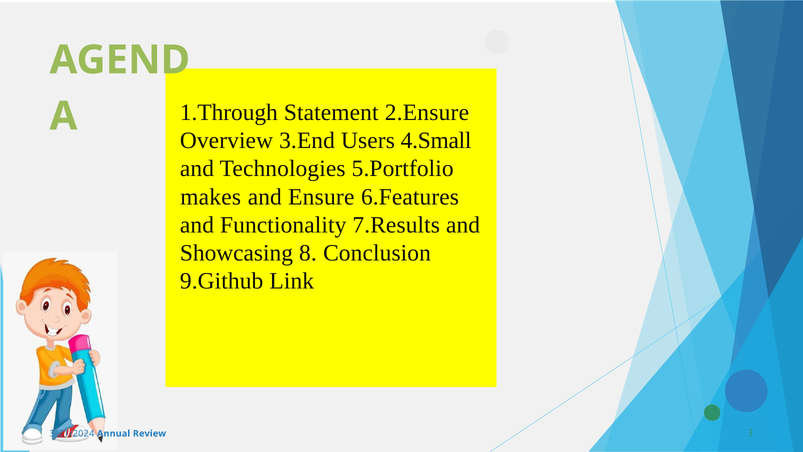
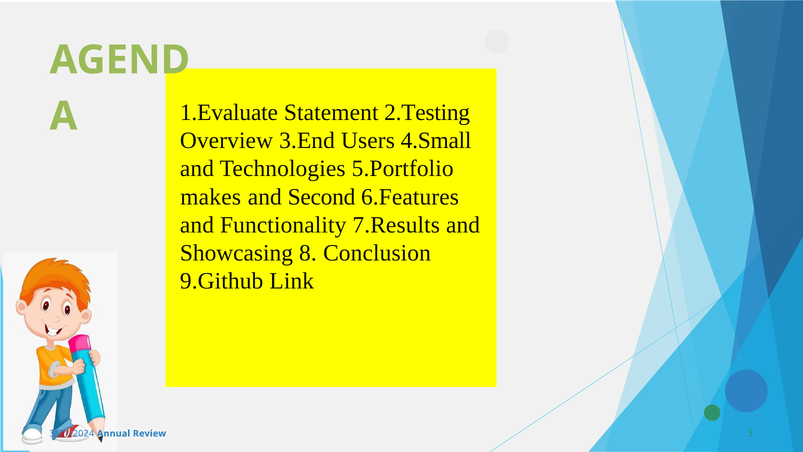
1.Through: 1.Through -> 1.Evaluate (229, 113)
2.Ensure: 2.Ensure -> 2.Testing (427, 113)
Ensure: Ensure -> Second (322, 197)
